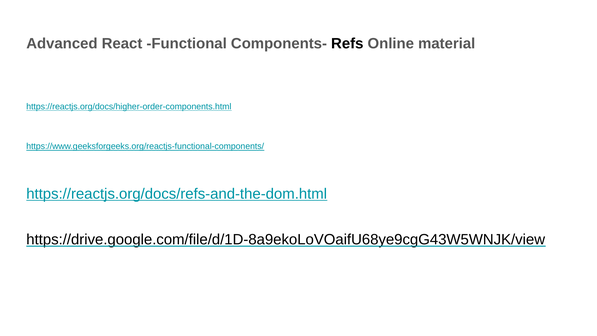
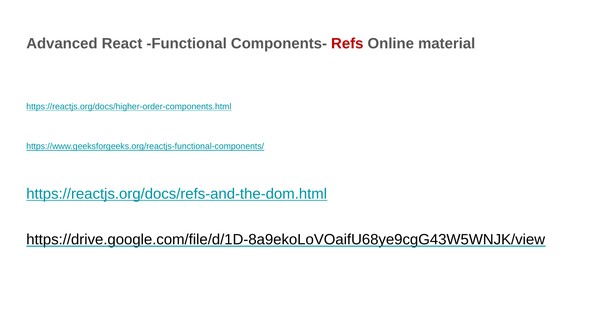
Refs colour: black -> red (347, 44)
